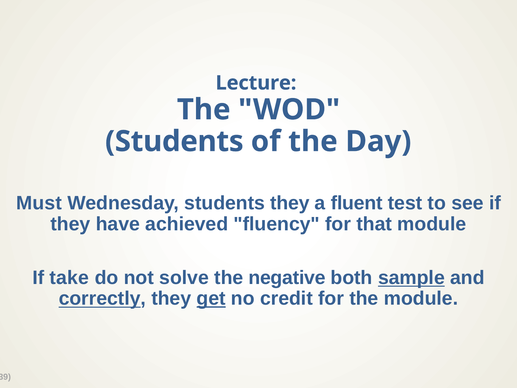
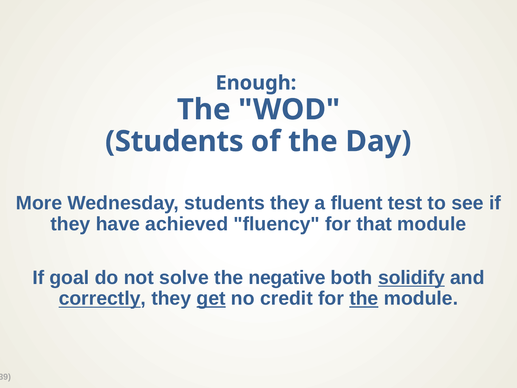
Lecture: Lecture -> Enough (256, 83)
Must: Must -> More (39, 203)
take: take -> goal (69, 277)
sample: sample -> solidify (411, 277)
the underline: none -> present (364, 298)
